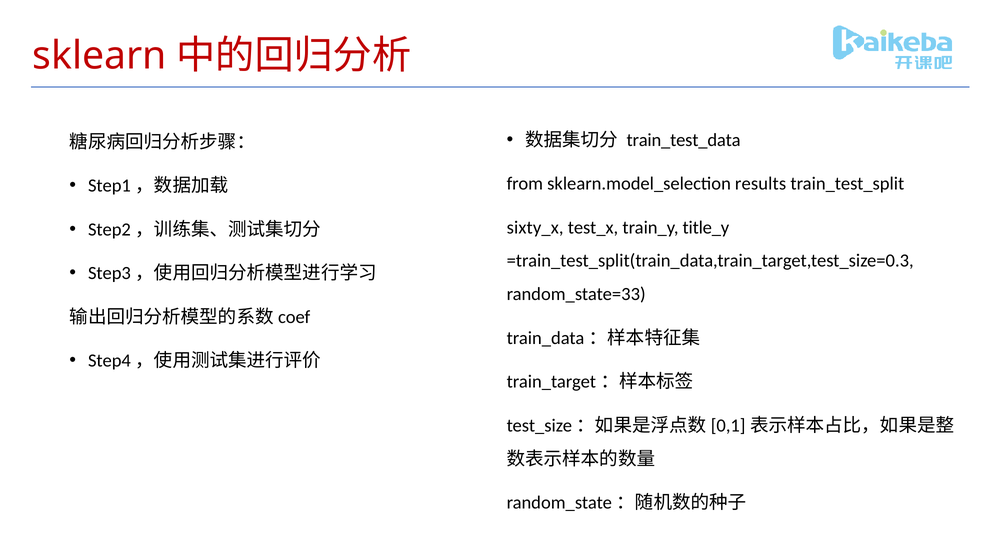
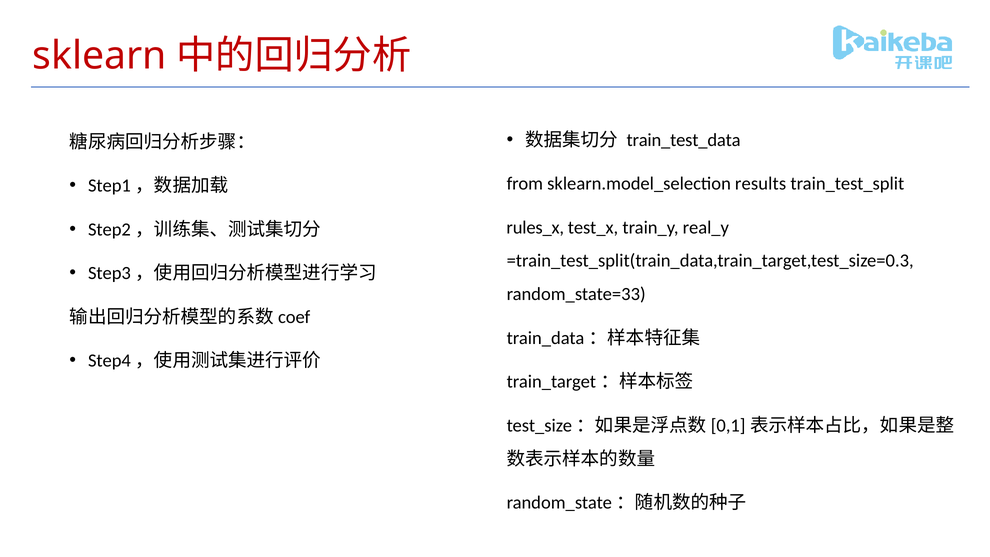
sixty_x: sixty_x -> rules_x (535, 227)
title_y: title_y -> real_y (706, 227)
